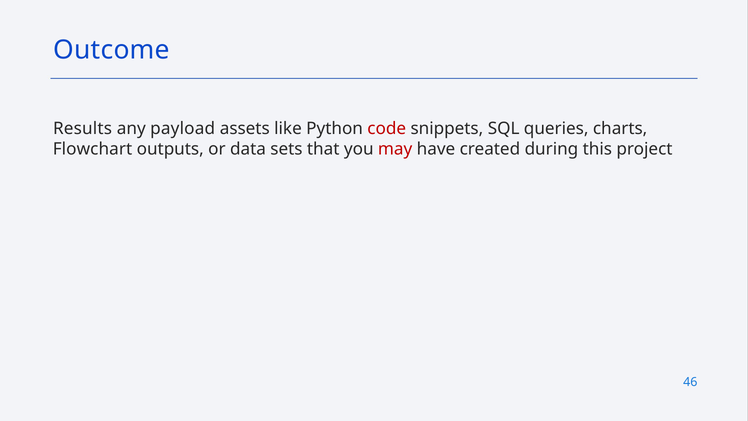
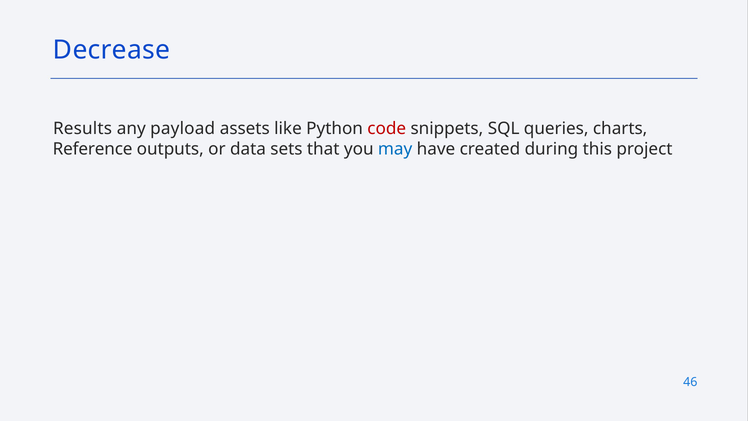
Outcome: Outcome -> Decrease (112, 50)
Flowchart: Flowchart -> Reference (93, 149)
may colour: red -> blue (395, 149)
